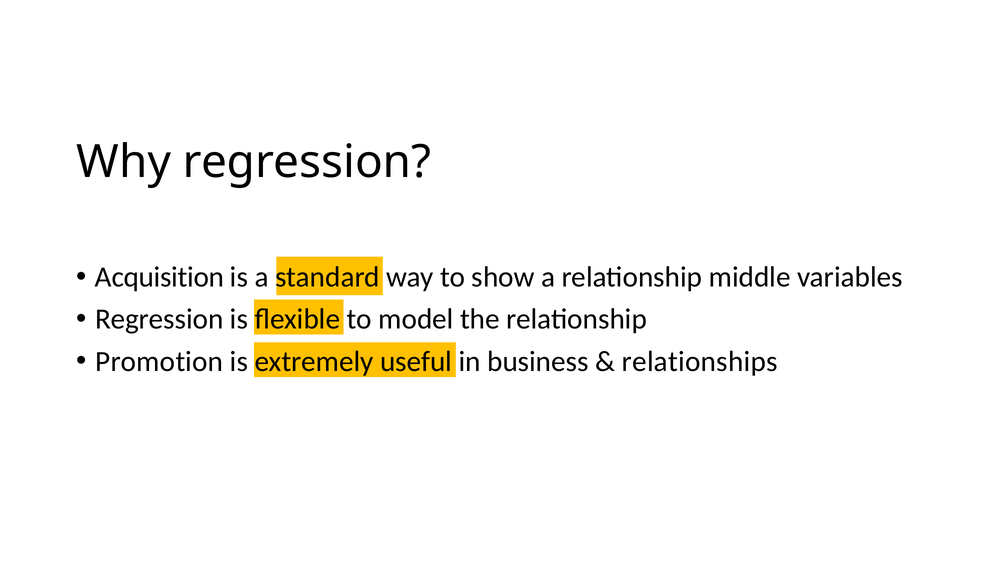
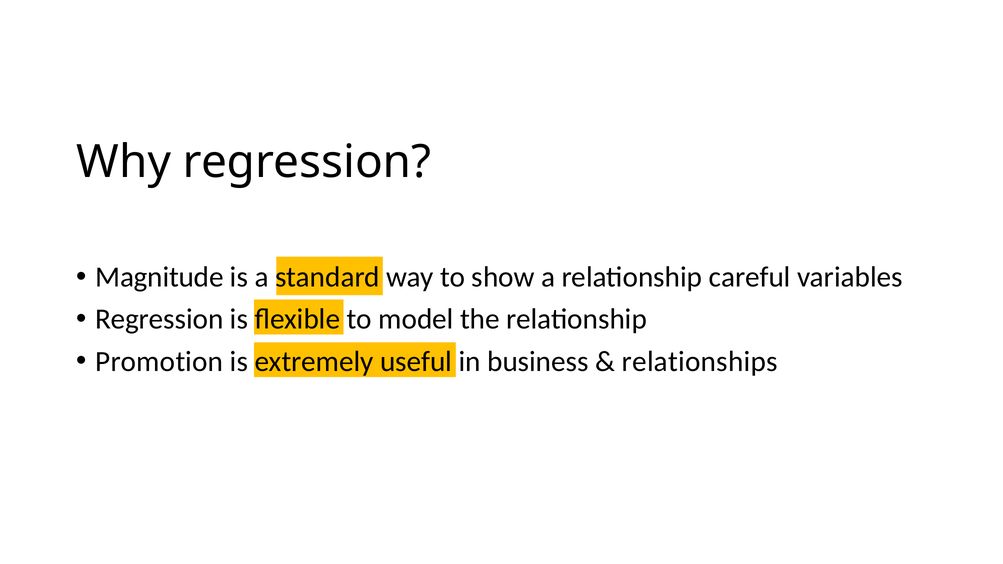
Acquisition: Acquisition -> Magnitude (159, 277)
middle: middle -> careful (750, 277)
